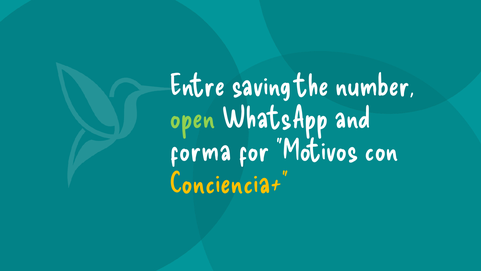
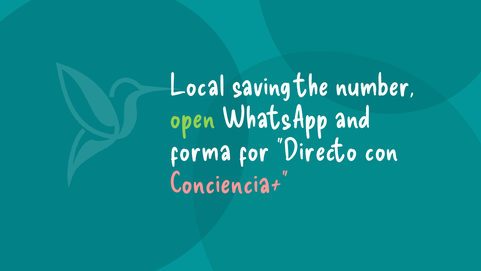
Entre: Entre -> Local (197, 86)
Motivos: Motivos -> Directo (317, 151)
Conciencia+ colour: yellow -> pink (229, 183)
